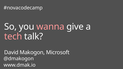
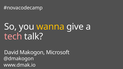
wanna colour: pink -> yellow (50, 27)
